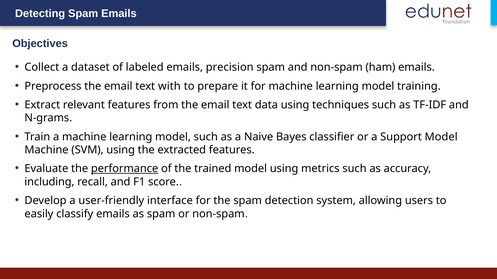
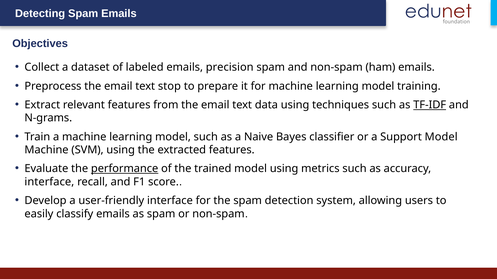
with: with -> stop (169, 86)
TF-IDF underline: none -> present (430, 105)
including: including -> interface (49, 182)
